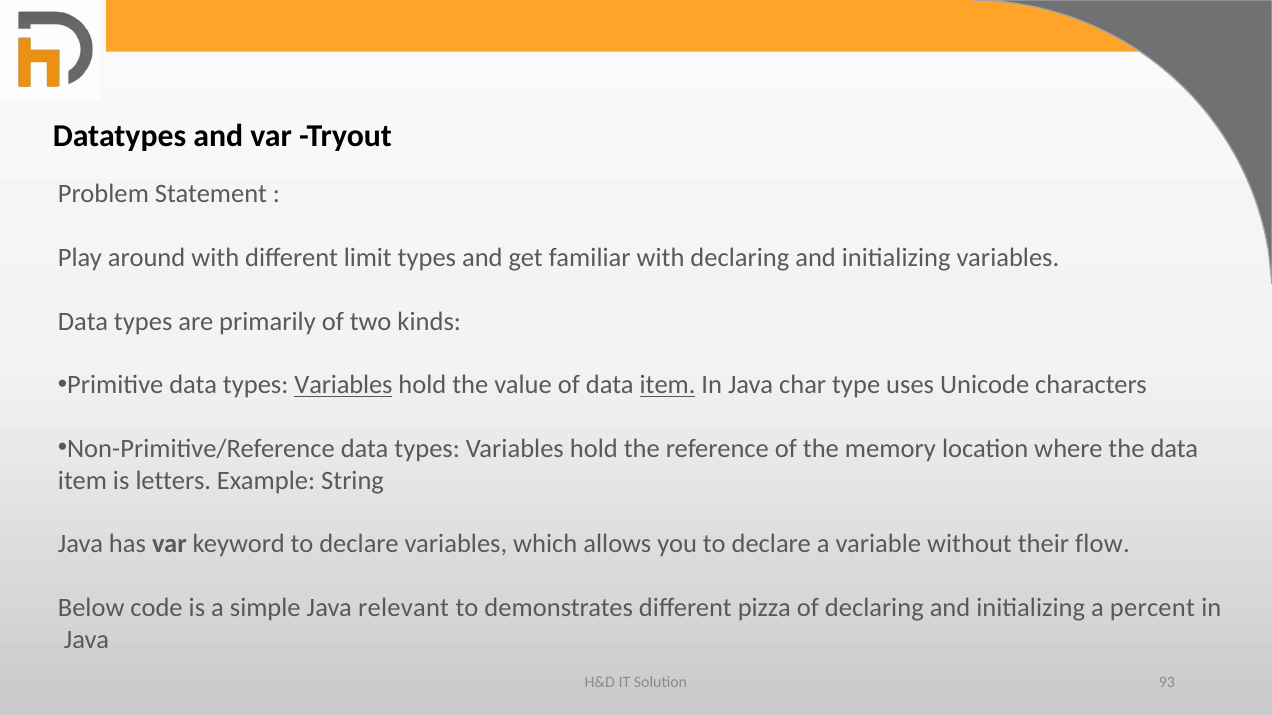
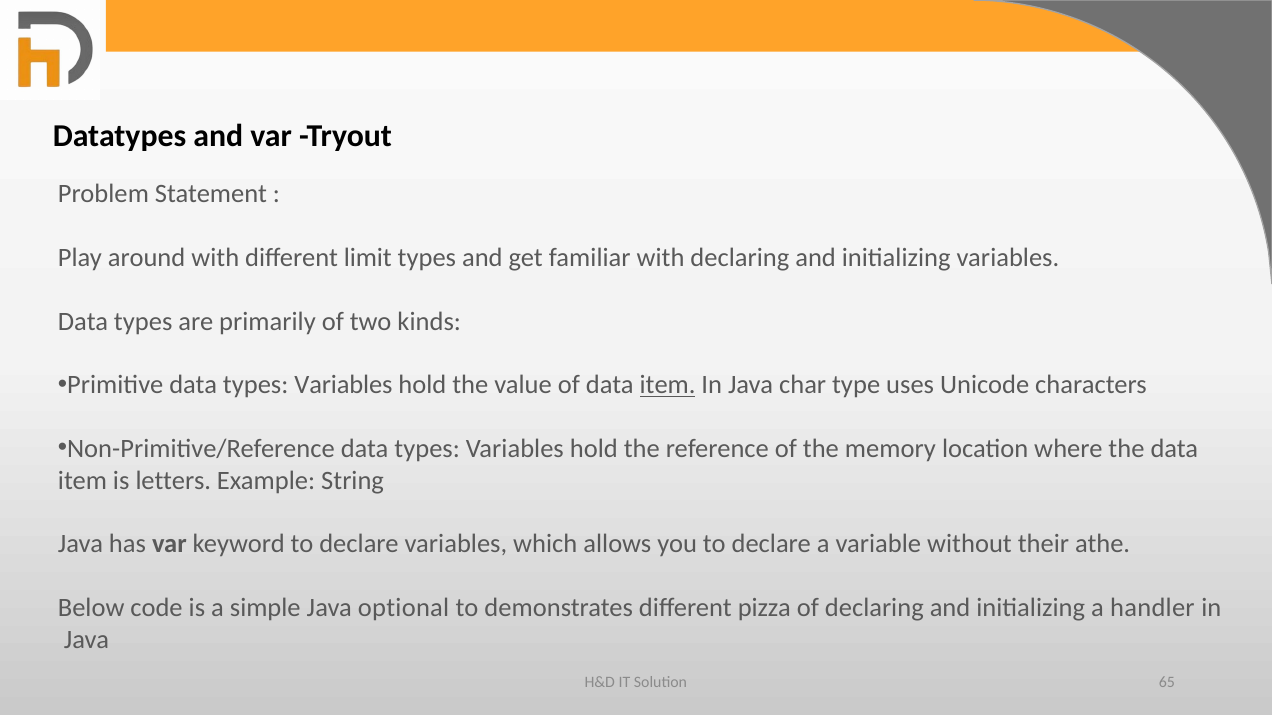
Variables underline: present -> none (344, 385)
flow: flow -> athe (1103, 544)
relevant: relevant -> optional (404, 608)
percent: percent -> handler (1152, 608)
93: 93 -> 65 (1167, 683)
